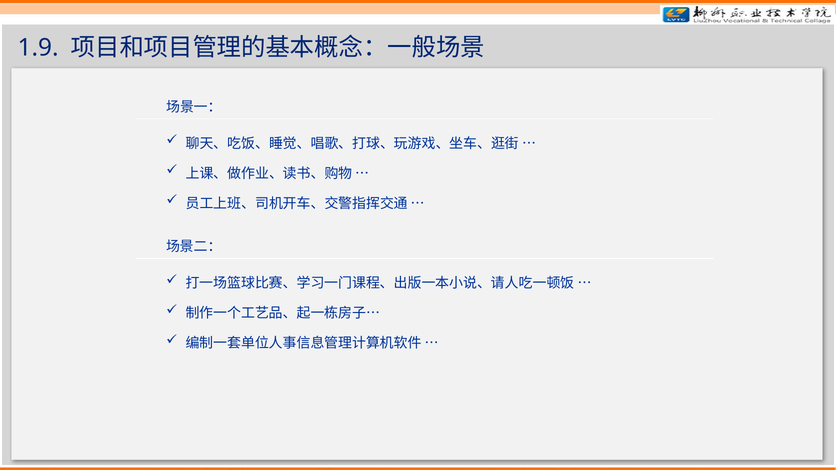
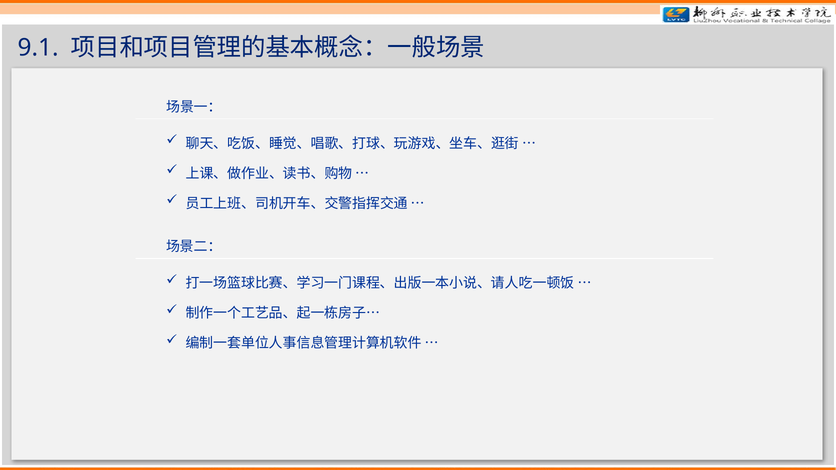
1.9: 1.9 -> 9.1 (38, 48)
